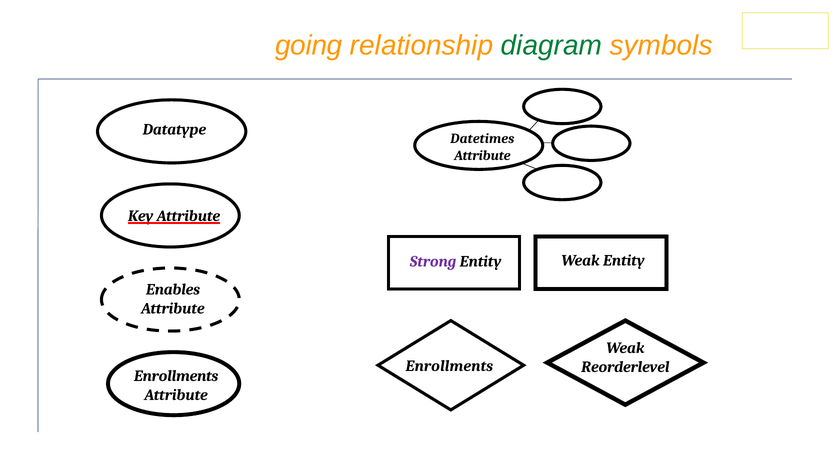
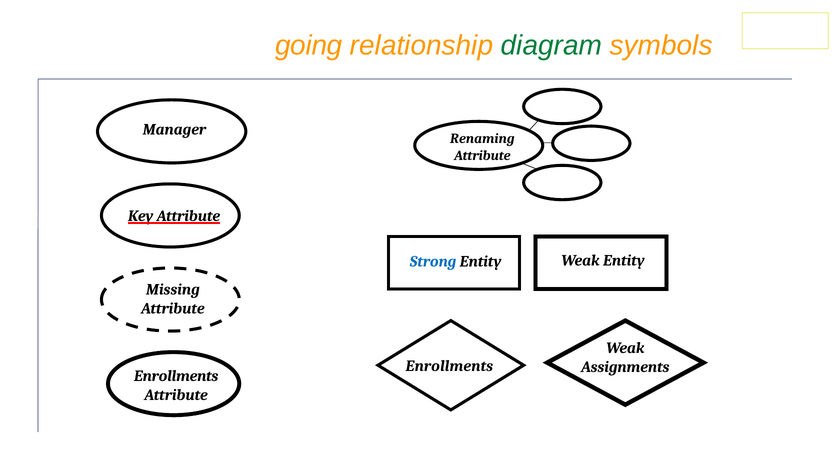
Datatype: Datatype -> Manager (174, 129)
Datetimes: Datetimes -> Renaming (482, 139)
Strong colour: purple -> blue (433, 261)
Enables: Enables -> Missing (173, 289)
Reorderlevel: Reorderlevel -> Assignments (625, 367)
